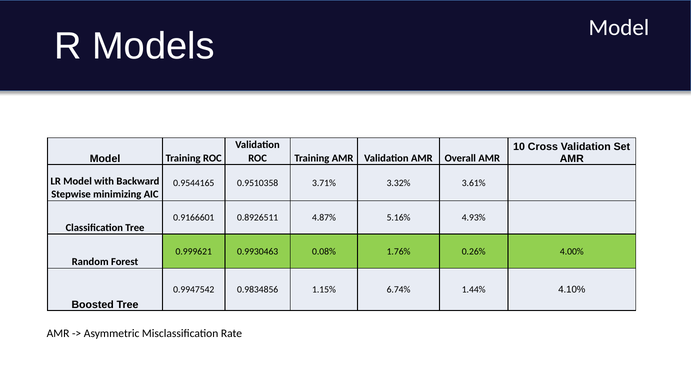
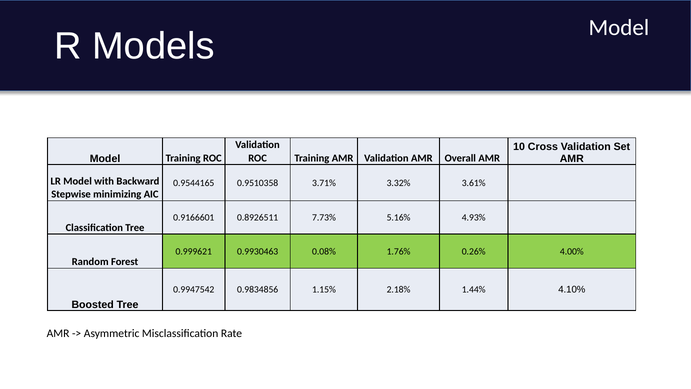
4.87%: 4.87% -> 7.73% (324, 218)
6.74%: 6.74% -> 2.18% (399, 289)
